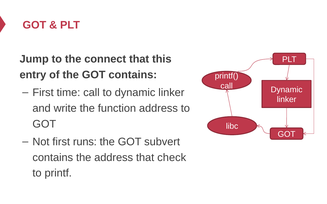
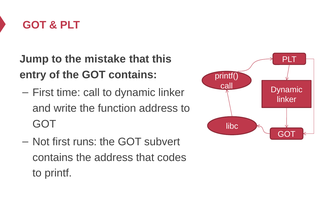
connect: connect -> mistake (105, 59)
check: check -> codes (172, 158)
